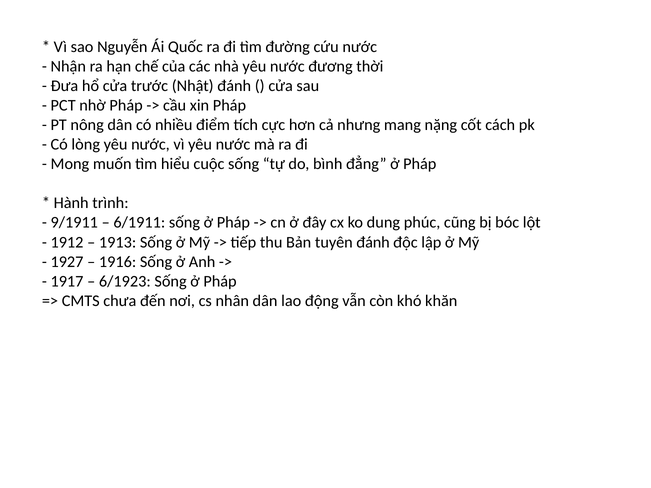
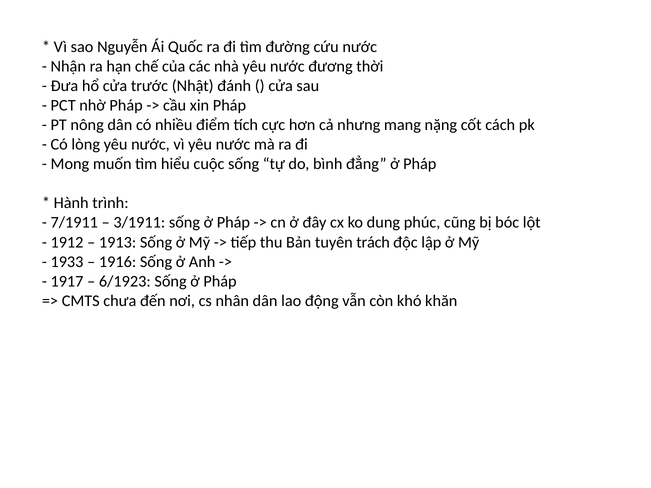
9/1911: 9/1911 -> 7/1911 (74, 223)
6/1911: 6/1911 -> 3/1911 (139, 223)
tuyên đánh: đánh -> trách (373, 242)
1927: 1927 -> 1933 (67, 262)
